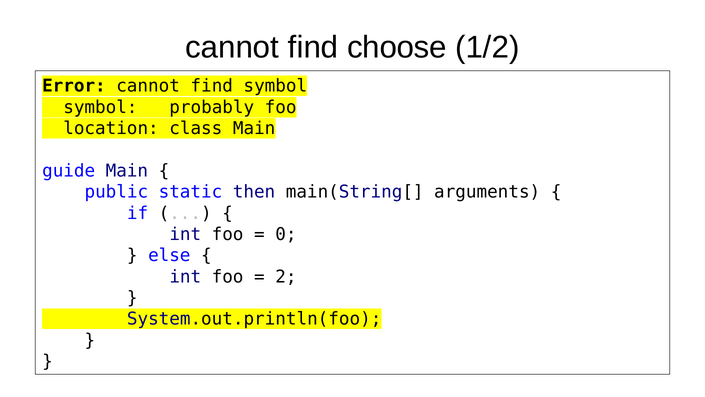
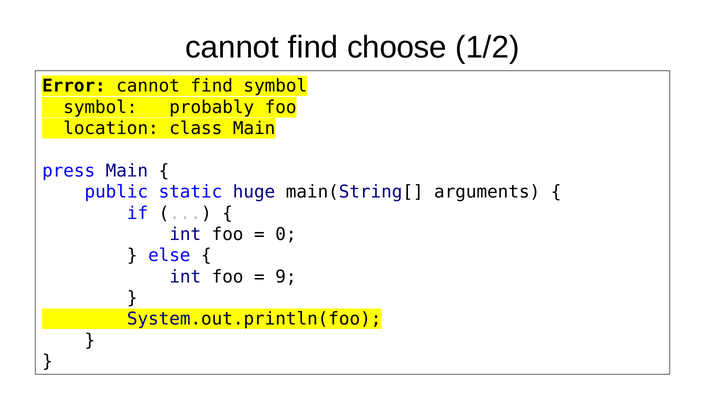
guide: guide -> press (69, 171)
then: then -> huge (254, 192)
2: 2 -> 9 (286, 276)
